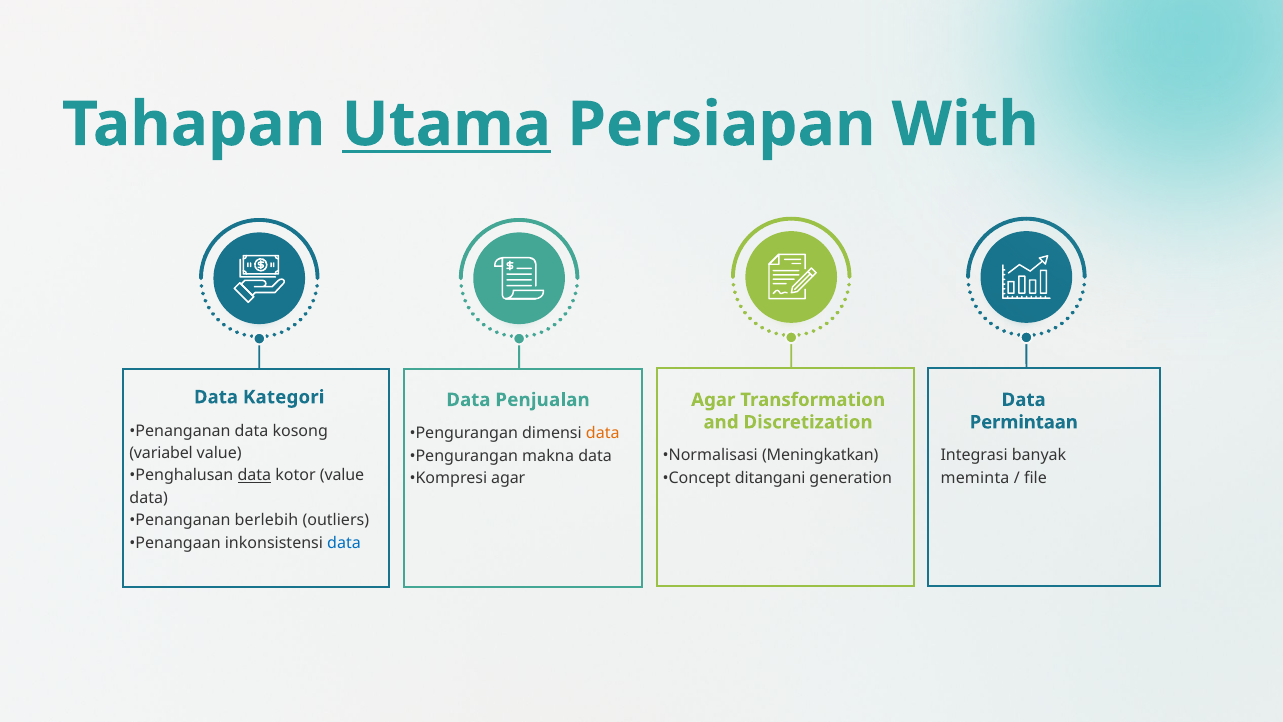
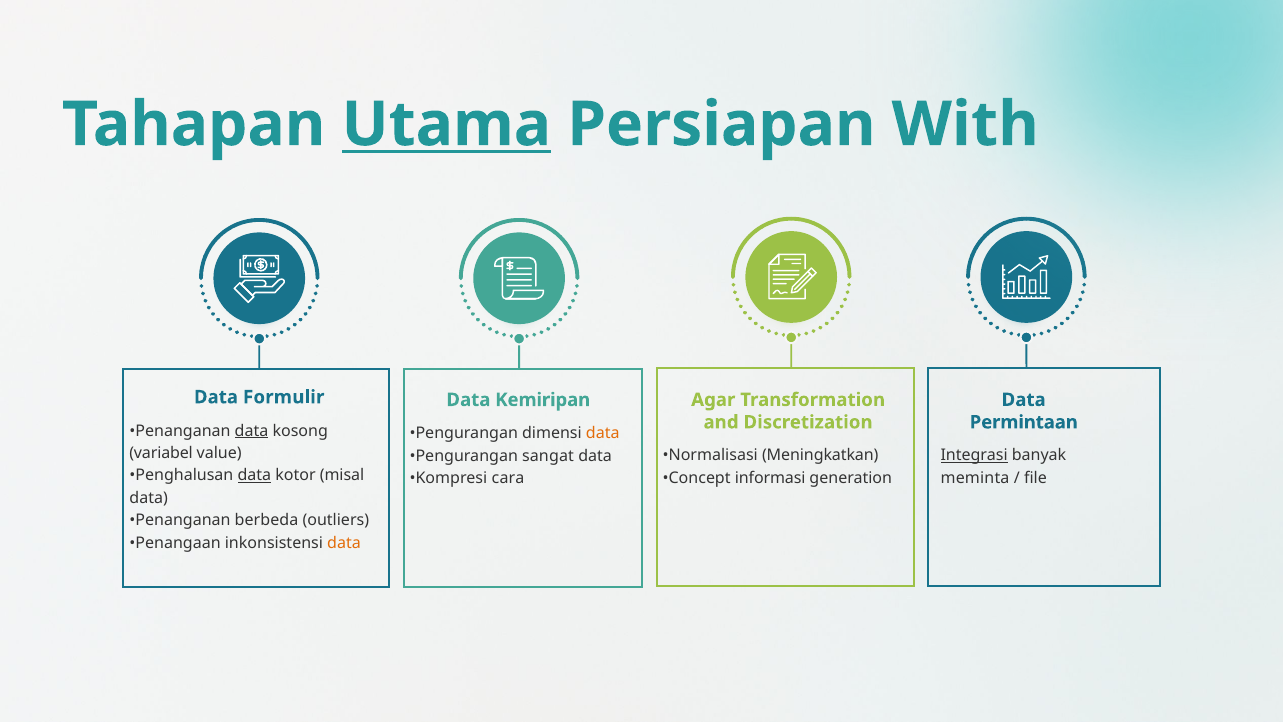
Kategori: Kategori -> Formulir (284, 397)
Penjualan: Penjualan -> Kemiripan (543, 400)
data underline: none -> present (252, 431)
Integrasi underline: none -> present (974, 455)
makna: makna -> sangat (548, 456)
kotor value: value -> misal (342, 475)
ditangani: ditangani -> informasi (770, 478)
Kompresi agar: agar -> cara (508, 478)
berlebih: berlebih -> berbeda (266, 520)
data colour: blue -> orange (344, 543)
